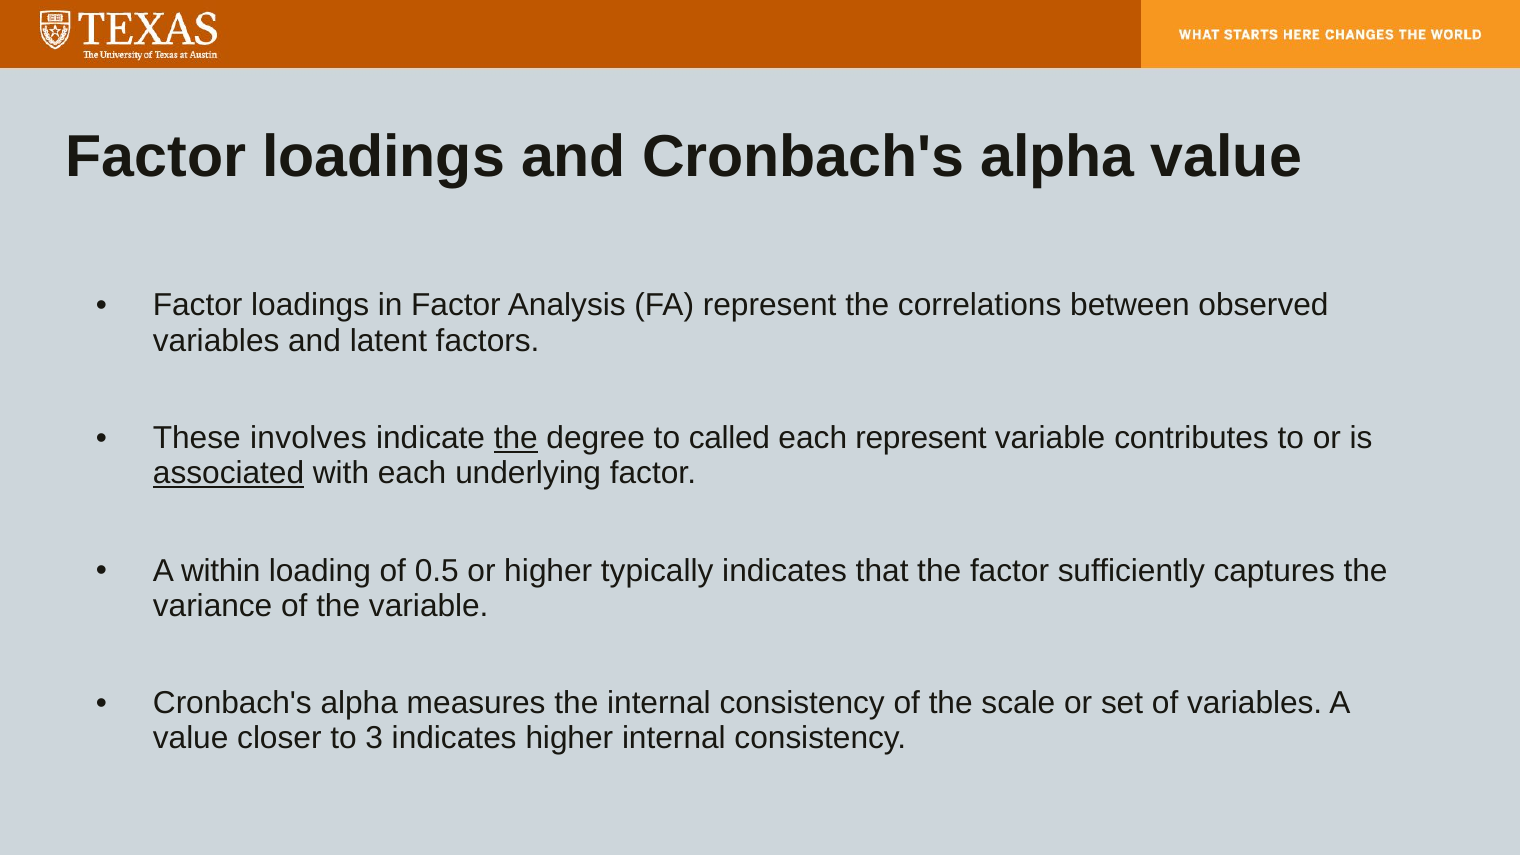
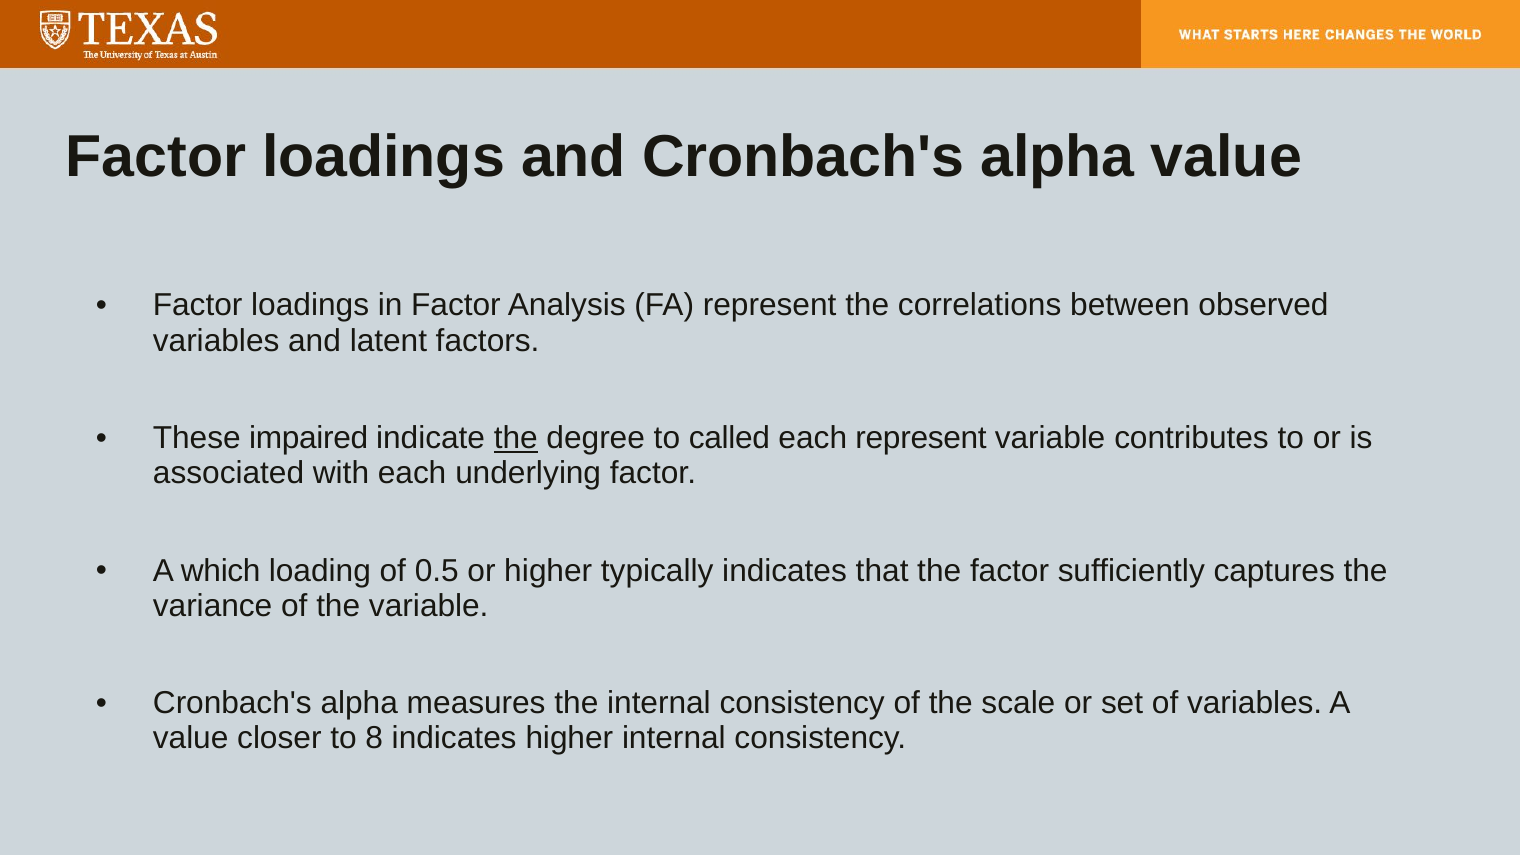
involves: involves -> impaired (309, 438)
associated underline: present -> none (229, 473)
within: within -> which (221, 571)
3: 3 -> 8 (374, 738)
